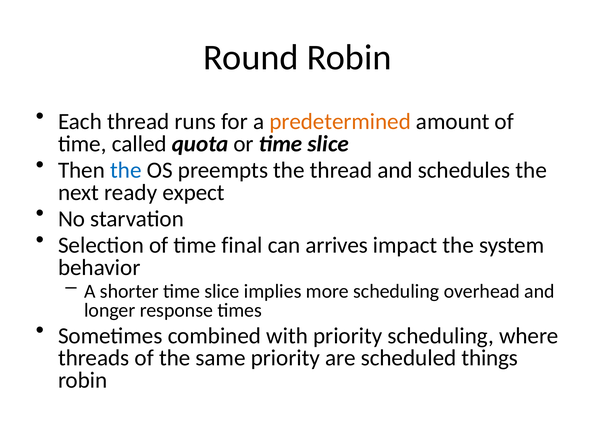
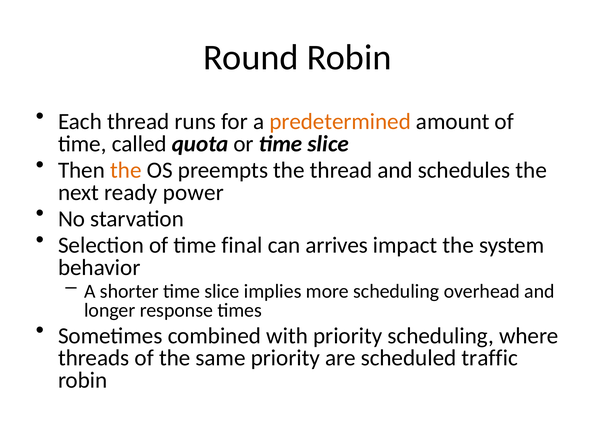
the colour: blue -> orange (126, 170)
expect: expect -> power (193, 193)
things: things -> traffic (490, 358)
